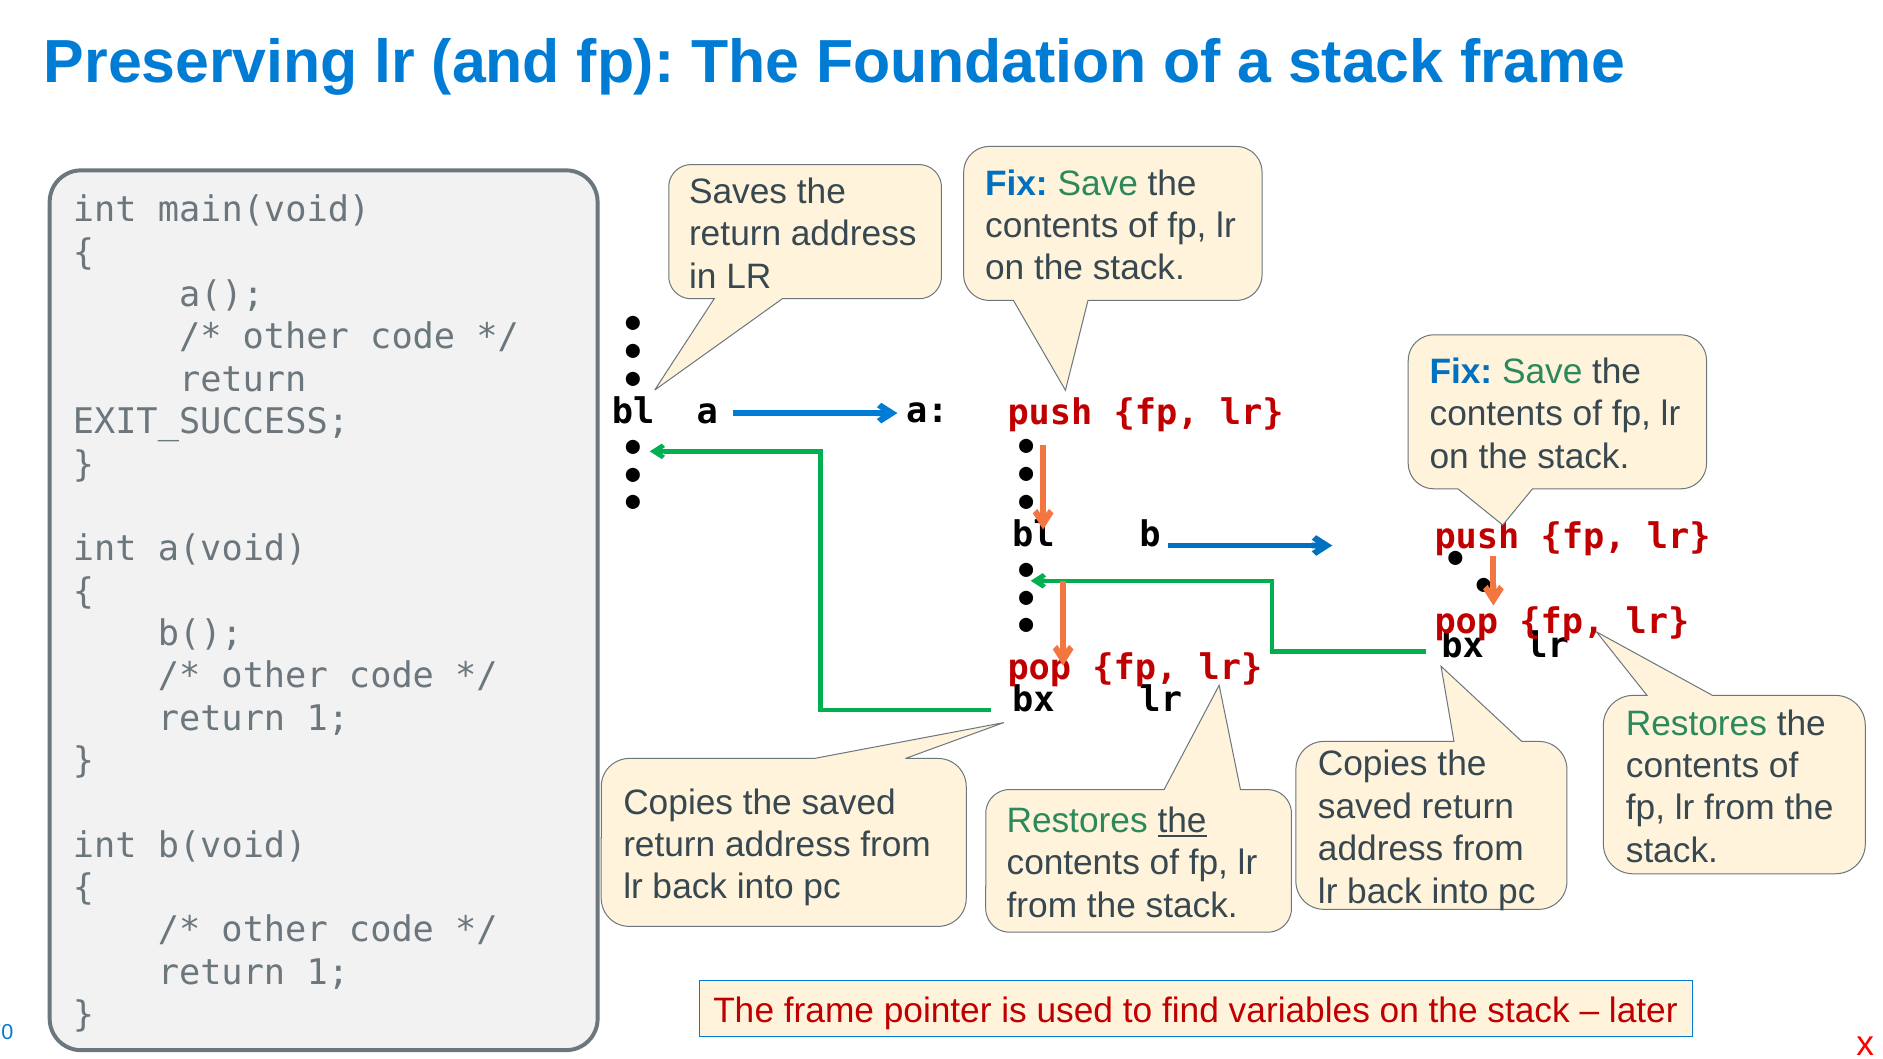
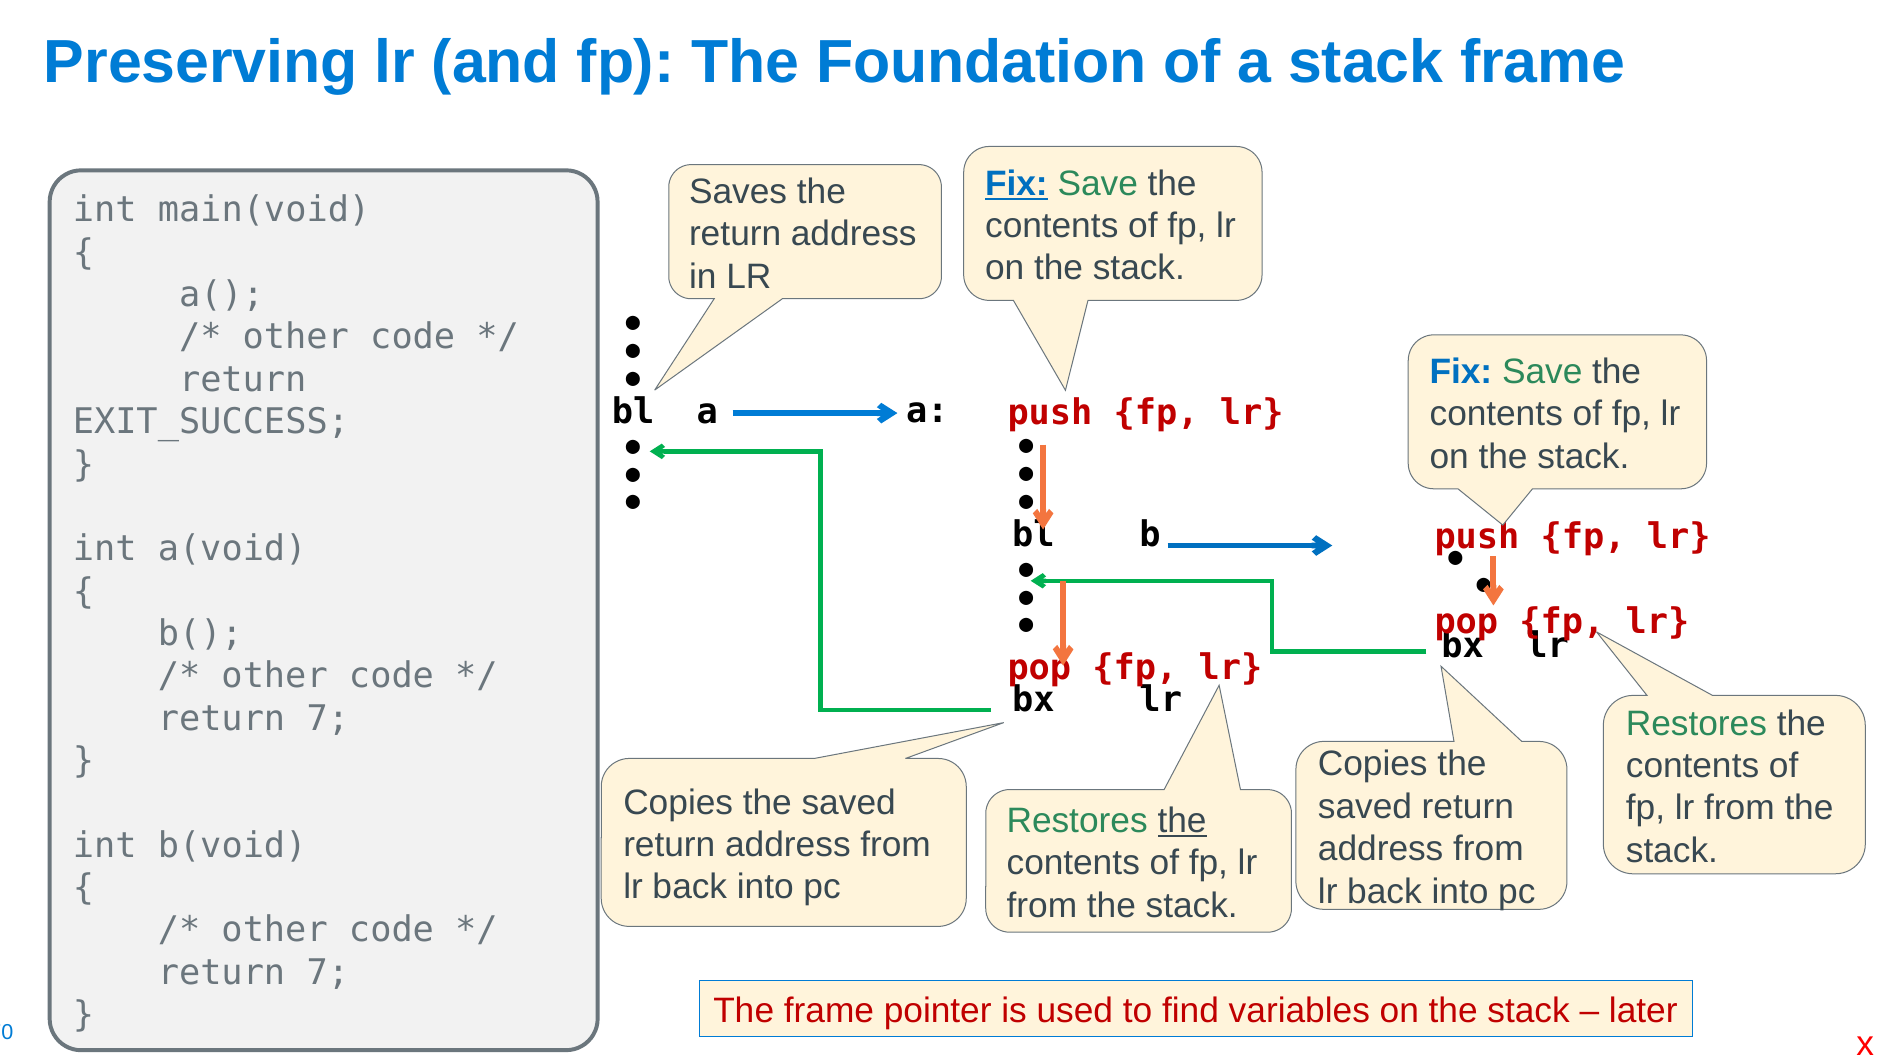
Fix underline: none -> present (1016, 184)
1: 1 -> 7 (328, 719)
1: 1 -> 7 (328, 973)
